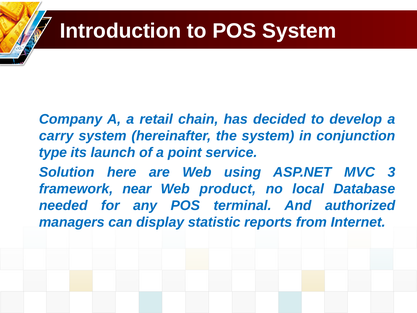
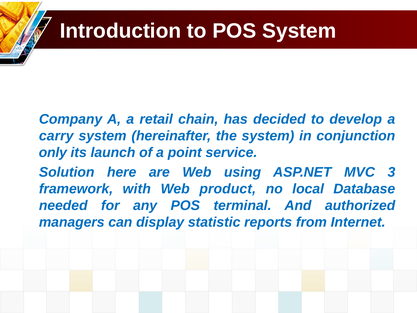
type: type -> only (53, 152)
near: near -> with (137, 189)
